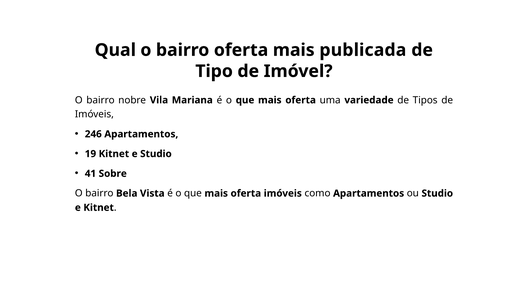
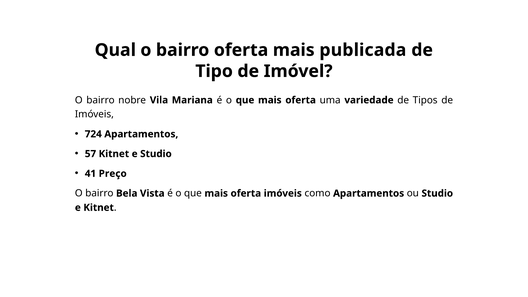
246: 246 -> 724 (93, 134)
19: 19 -> 57 (90, 154)
Sobre: Sobre -> Preço (113, 174)
